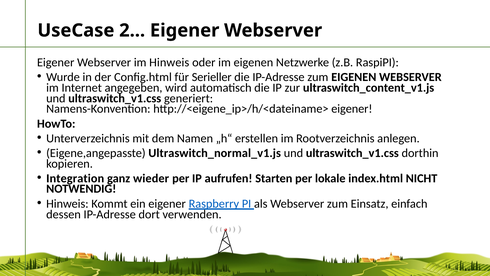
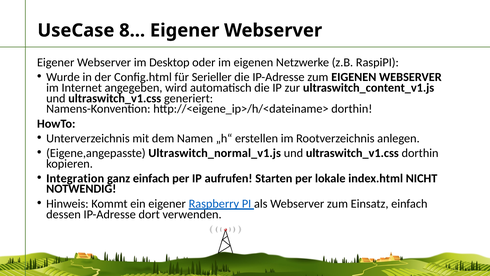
2: 2 -> 8 (132, 30)
im Hinweis: Hinweis -> Desktop (169, 62)
http://<eigene_ip>/h/<dateiname> eigener: eigener -> dorthin (352, 109)
ganz wieder: wieder -> einfach (151, 178)
